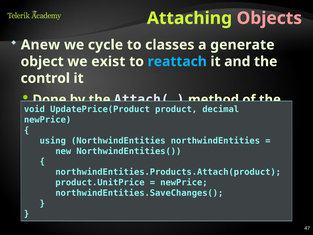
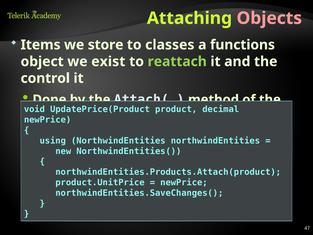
Anew: Anew -> Items (41, 45)
cycle: cycle -> store (106, 45)
generate: generate -> functions (242, 45)
reattach colour: light blue -> light green (177, 61)
